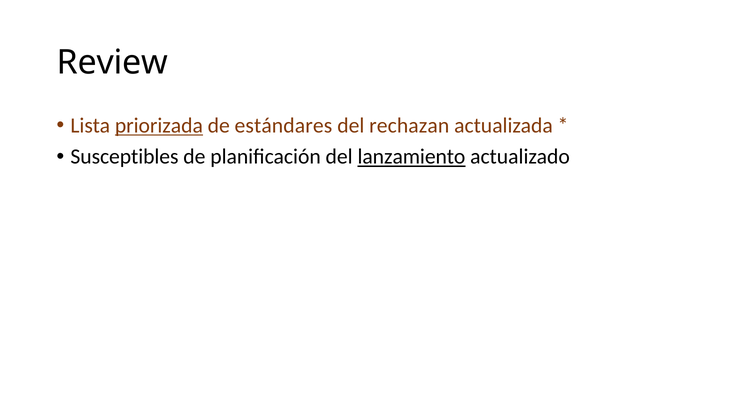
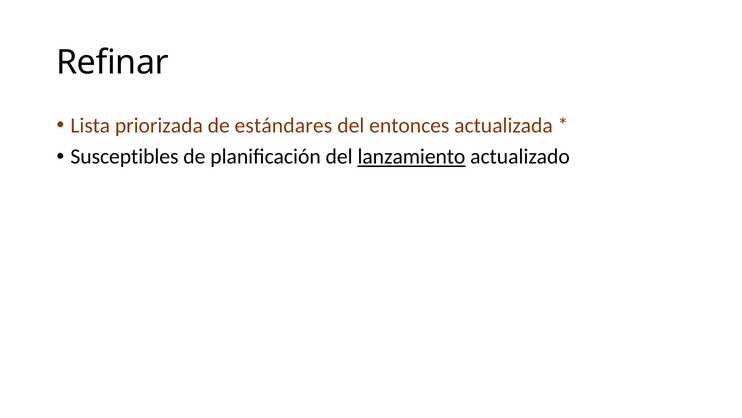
Review: Review -> Refinar (112, 62)
priorizada underline: present -> none (159, 125)
rechazan: rechazan -> entonces (409, 125)
